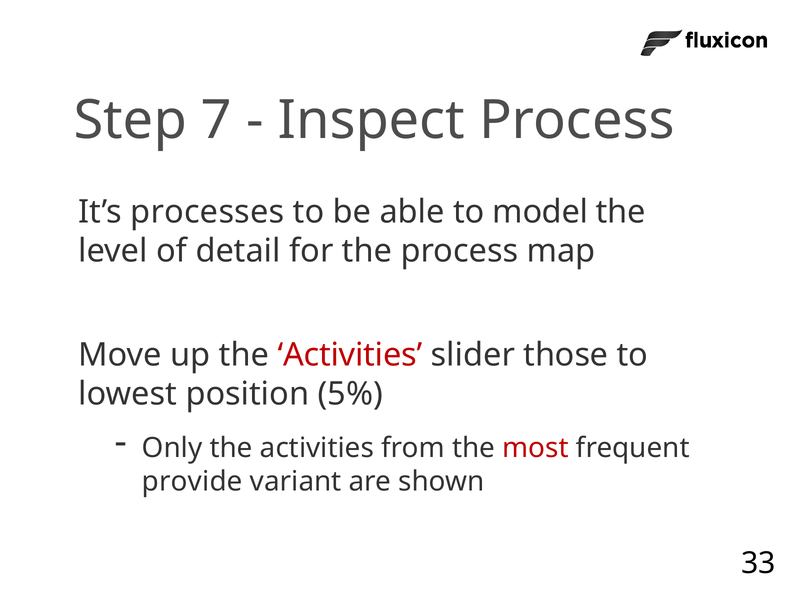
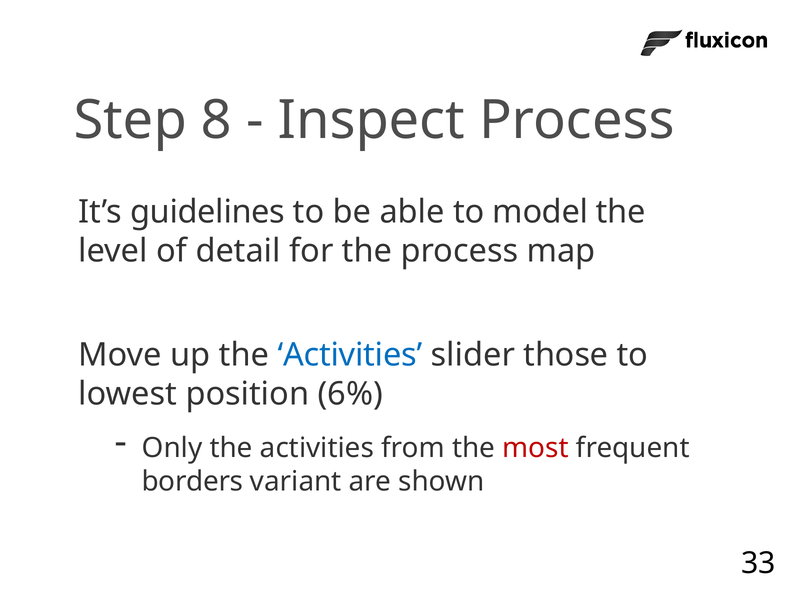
7: 7 -> 8 (217, 120)
processes: processes -> guidelines (208, 212)
Activities colour: red -> blue (350, 355)
5%: 5% -> 6% (350, 394)
provide: provide -> borders (192, 481)
